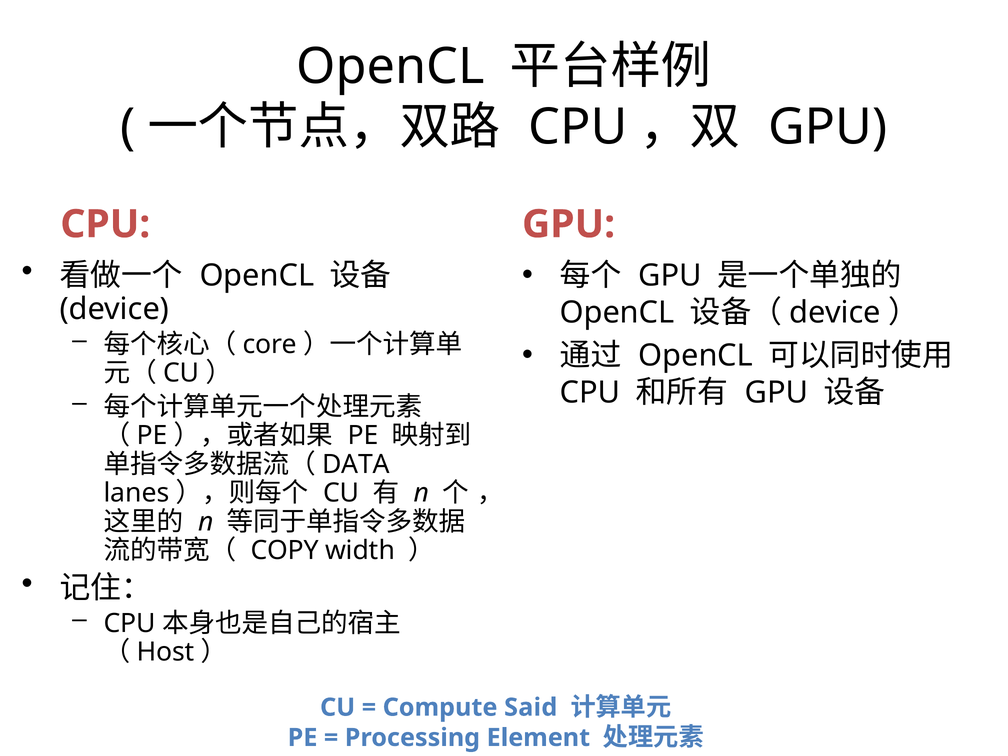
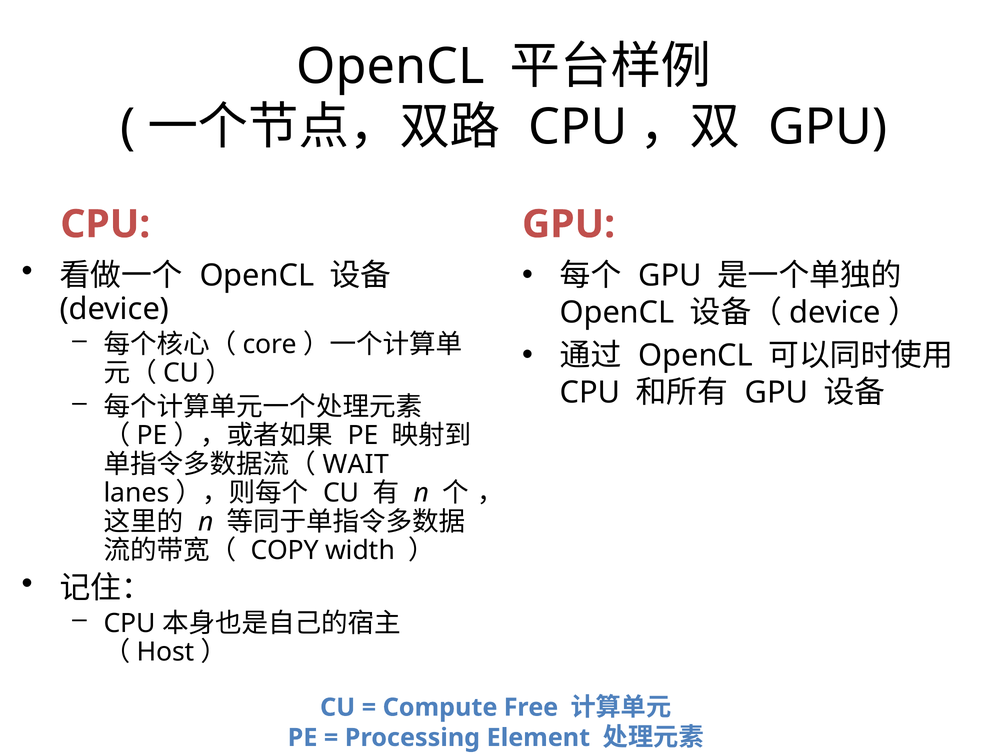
DATA: DATA -> WAIT (356, 464)
Said: Said -> Free (531, 707)
